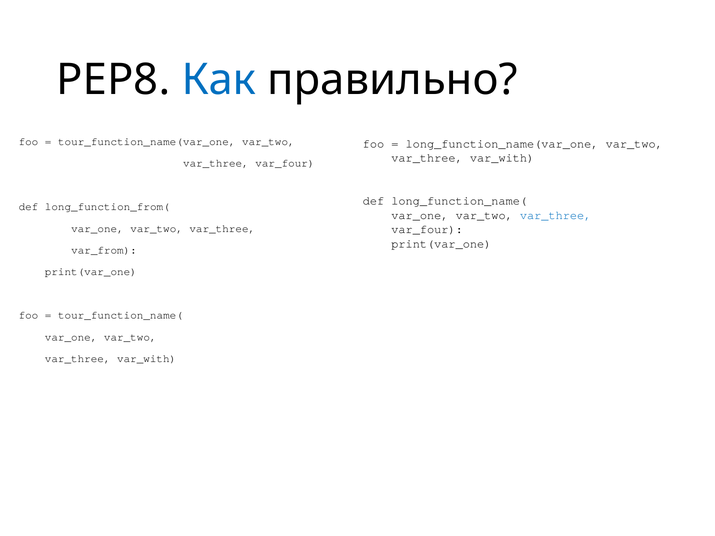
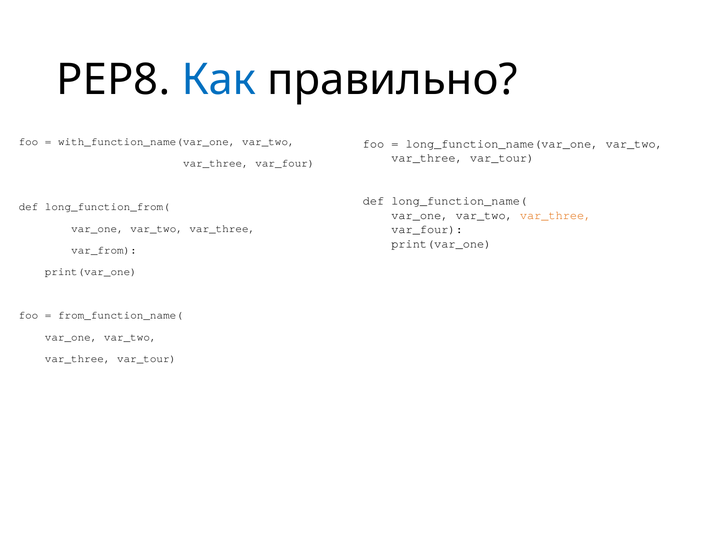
tour_function_name(var_one: tour_function_name(var_one -> with_function_name(var_one (147, 142)
var_with: var_with -> var_tour (502, 158)
var_three colour: blue -> orange (556, 215)
tour_function_name(: tour_function_name( -> from_function_name( (120, 315)
var_with: var_with -> var_tour (147, 359)
